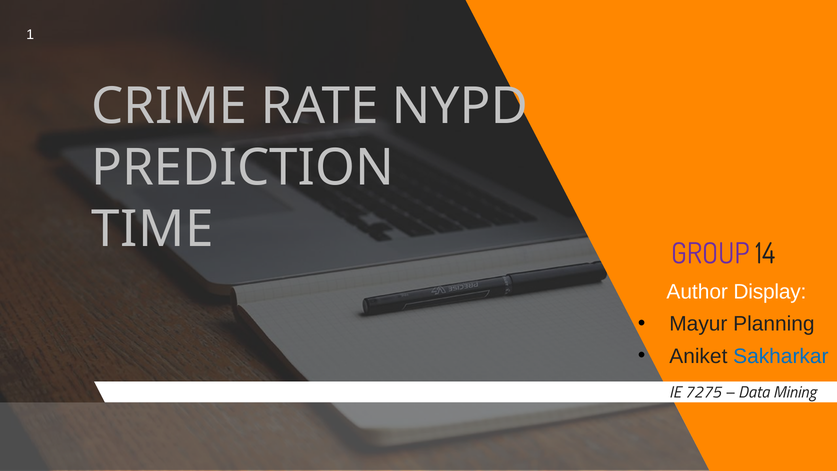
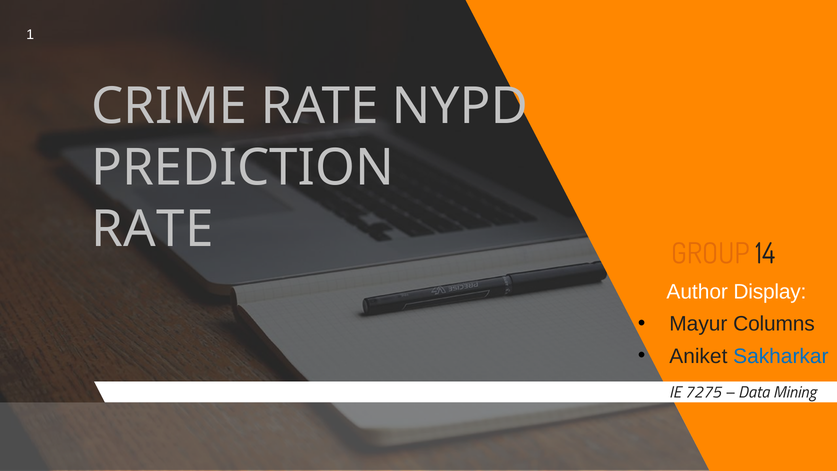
TIME: TIME -> RATE (152, 229)
GROUP colour: purple -> orange (710, 254)
Planning: Planning -> Columns (774, 324)
